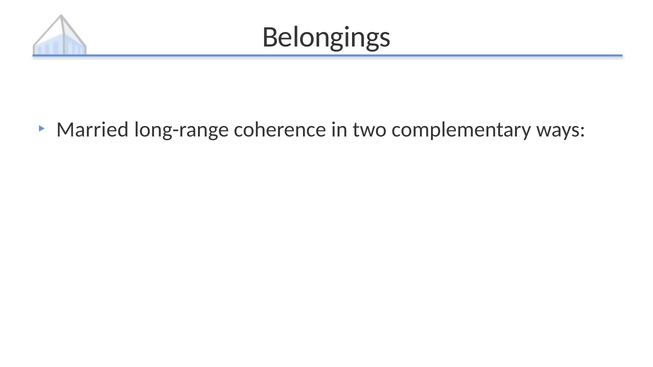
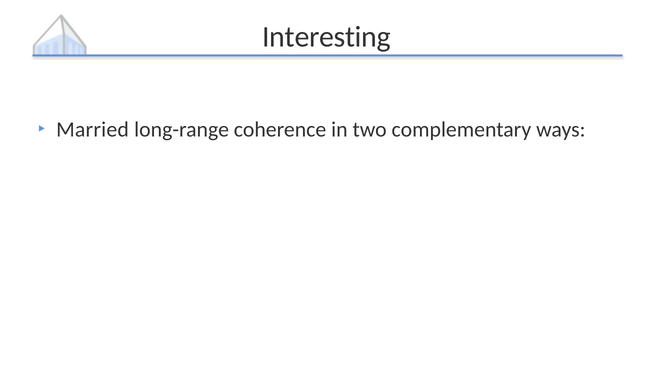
Belongings: Belongings -> Interesting (327, 37)
